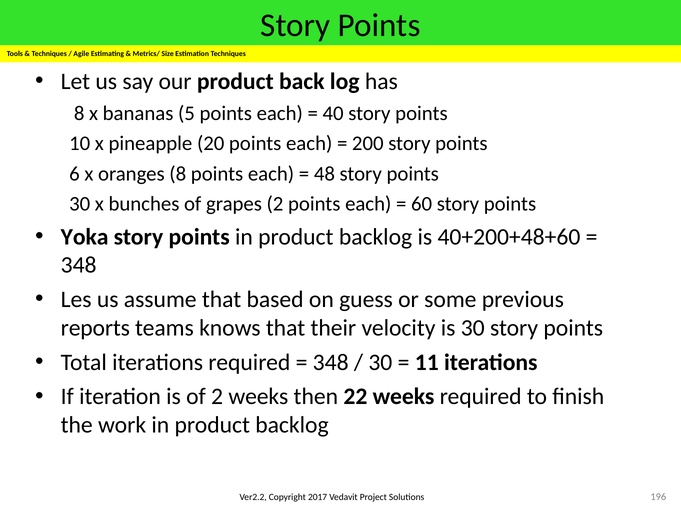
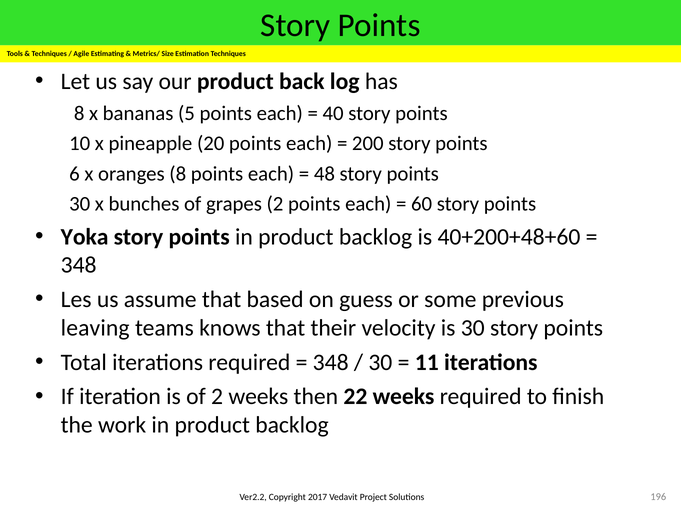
reports: reports -> leaving (95, 328)
